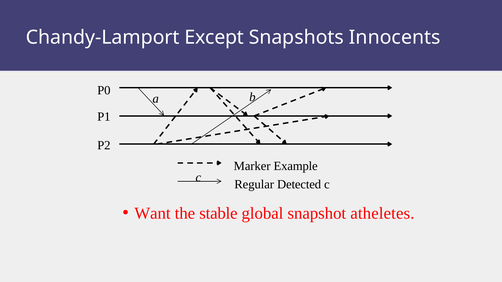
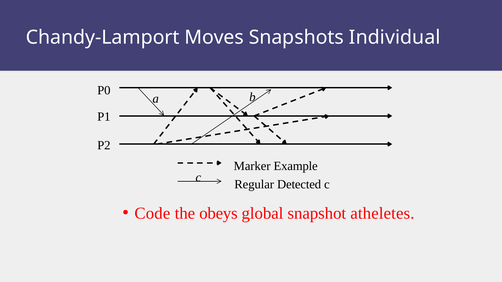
Except: Except -> Moves (214, 37)
Innocents: Innocents -> Individual (395, 37)
Want: Want -> Code (152, 214)
stable: stable -> obeys (218, 214)
